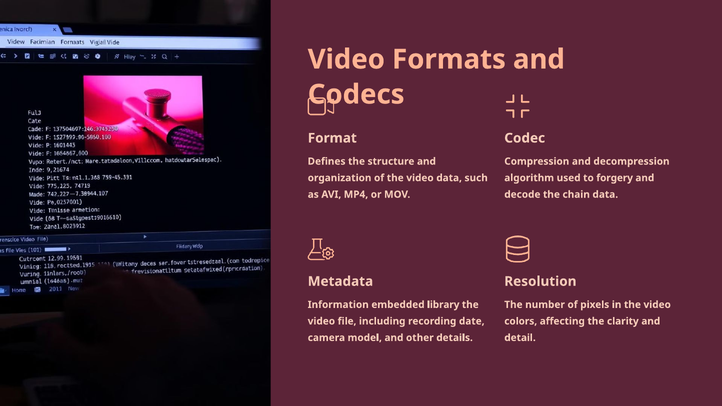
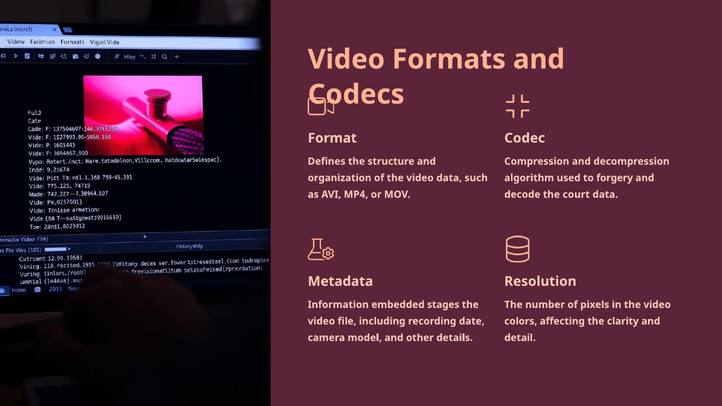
chain: chain -> court (576, 195)
library: library -> stages (443, 305)
